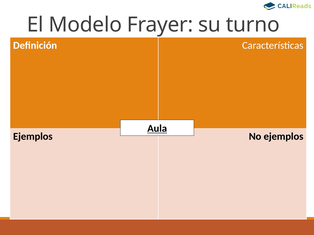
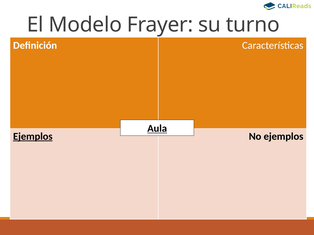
Ejemplos underline: none -> present (33, 137)
